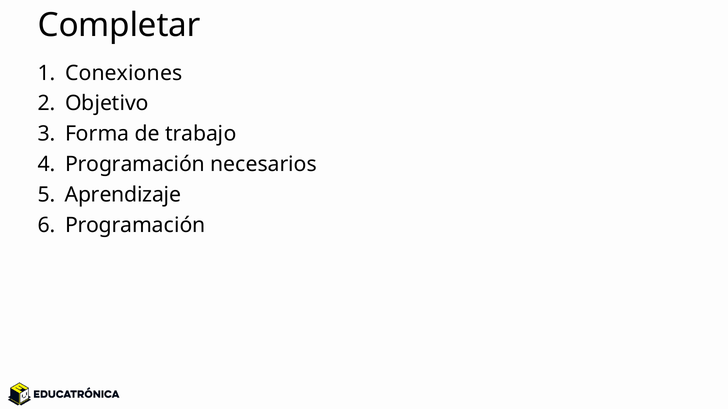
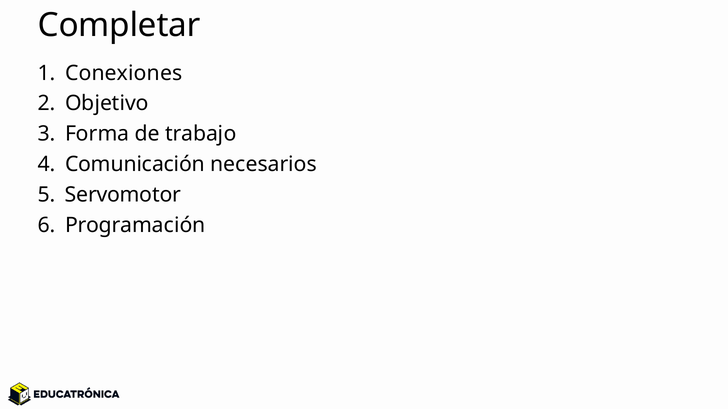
Programación: Programación -> Comunicación (135, 165)
Aprendizaje: Aprendizaje -> Servomotor (123, 195)
